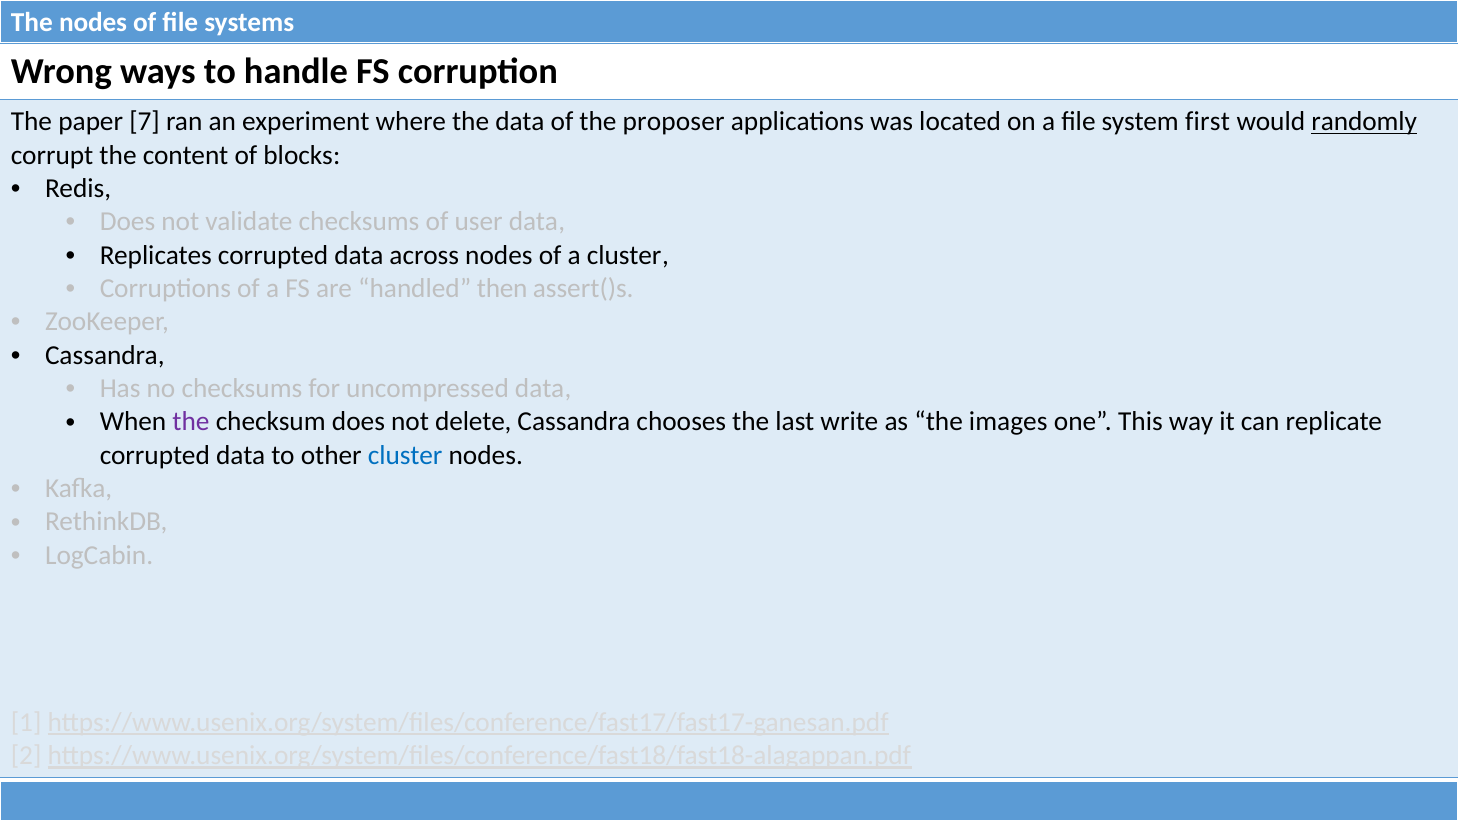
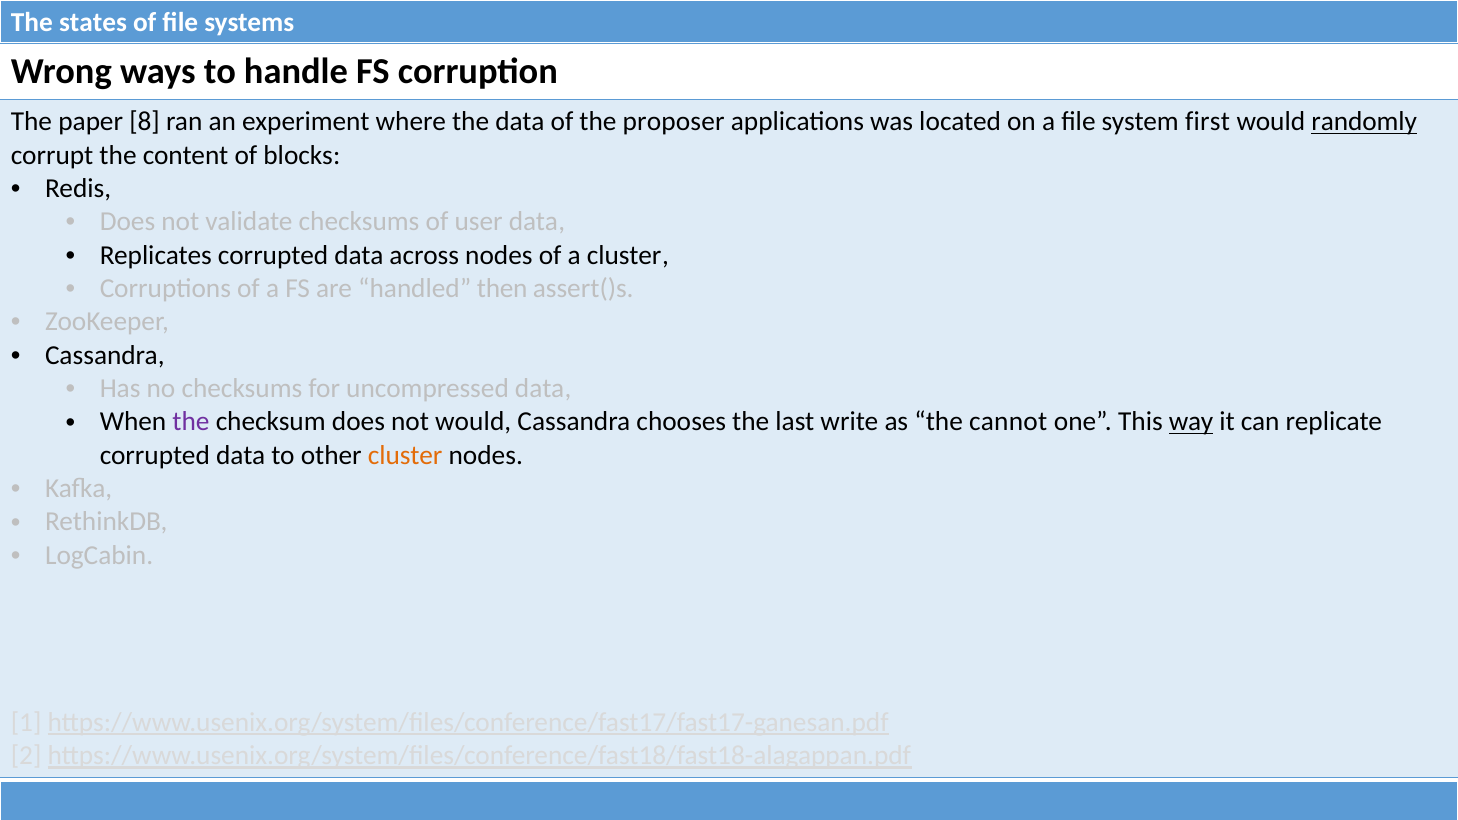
The nodes: nodes -> states (93, 22)
7: 7 -> 8 (145, 122)
not delete: delete -> would (473, 422)
images: images -> cannot (1008, 422)
way underline: none -> present (1191, 422)
cluster colour: blue -> orange (405, 455)
